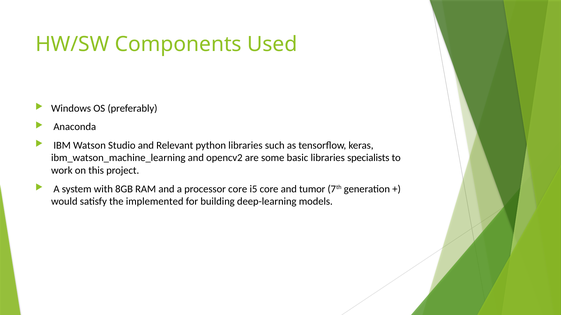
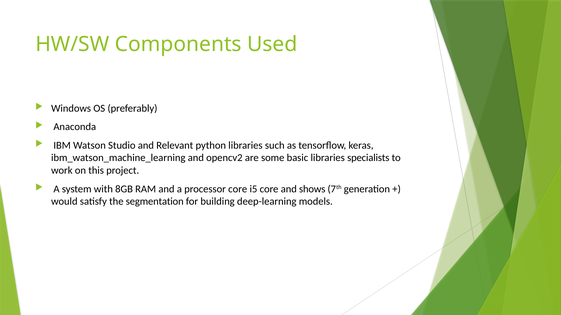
tumor: tumor -> shows (312, 189)
implemented: implemented -> segmentation (155, 202)
